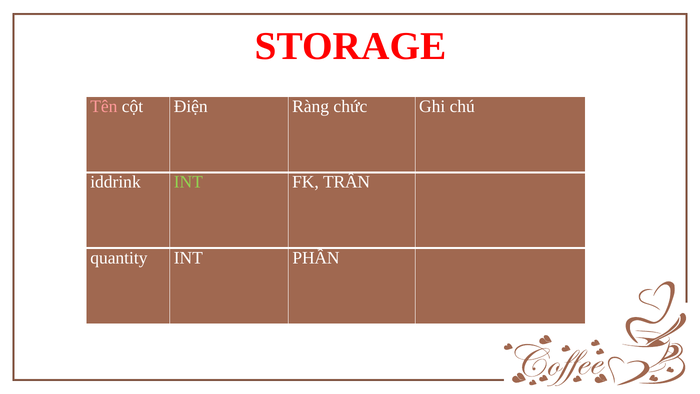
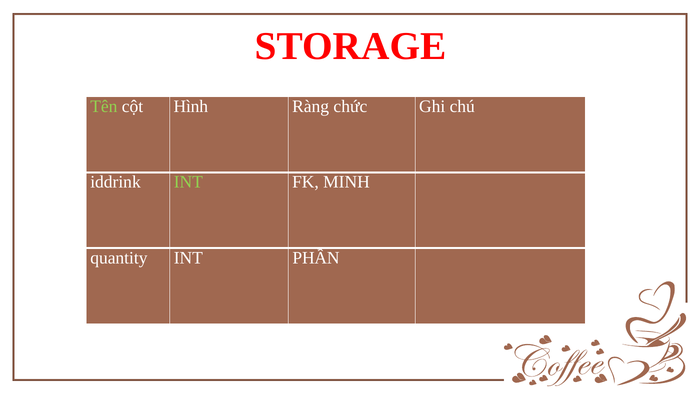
Tên colour: pink -> light green (104, 106)
Điện: Điện -> Hình (191, 106)
TRẦN: TRẦN -> MINH (347, 182)
